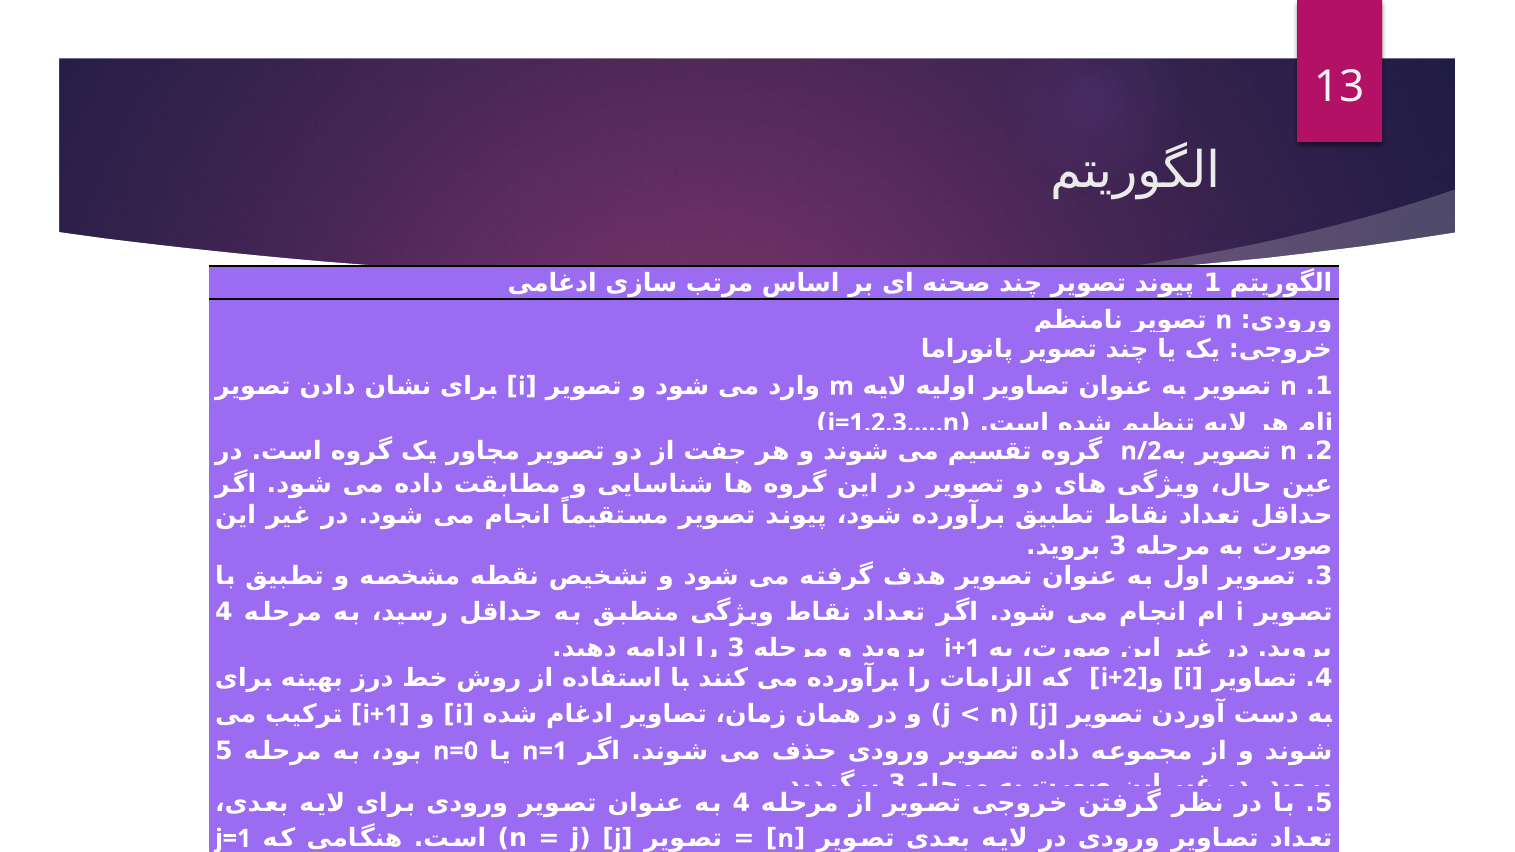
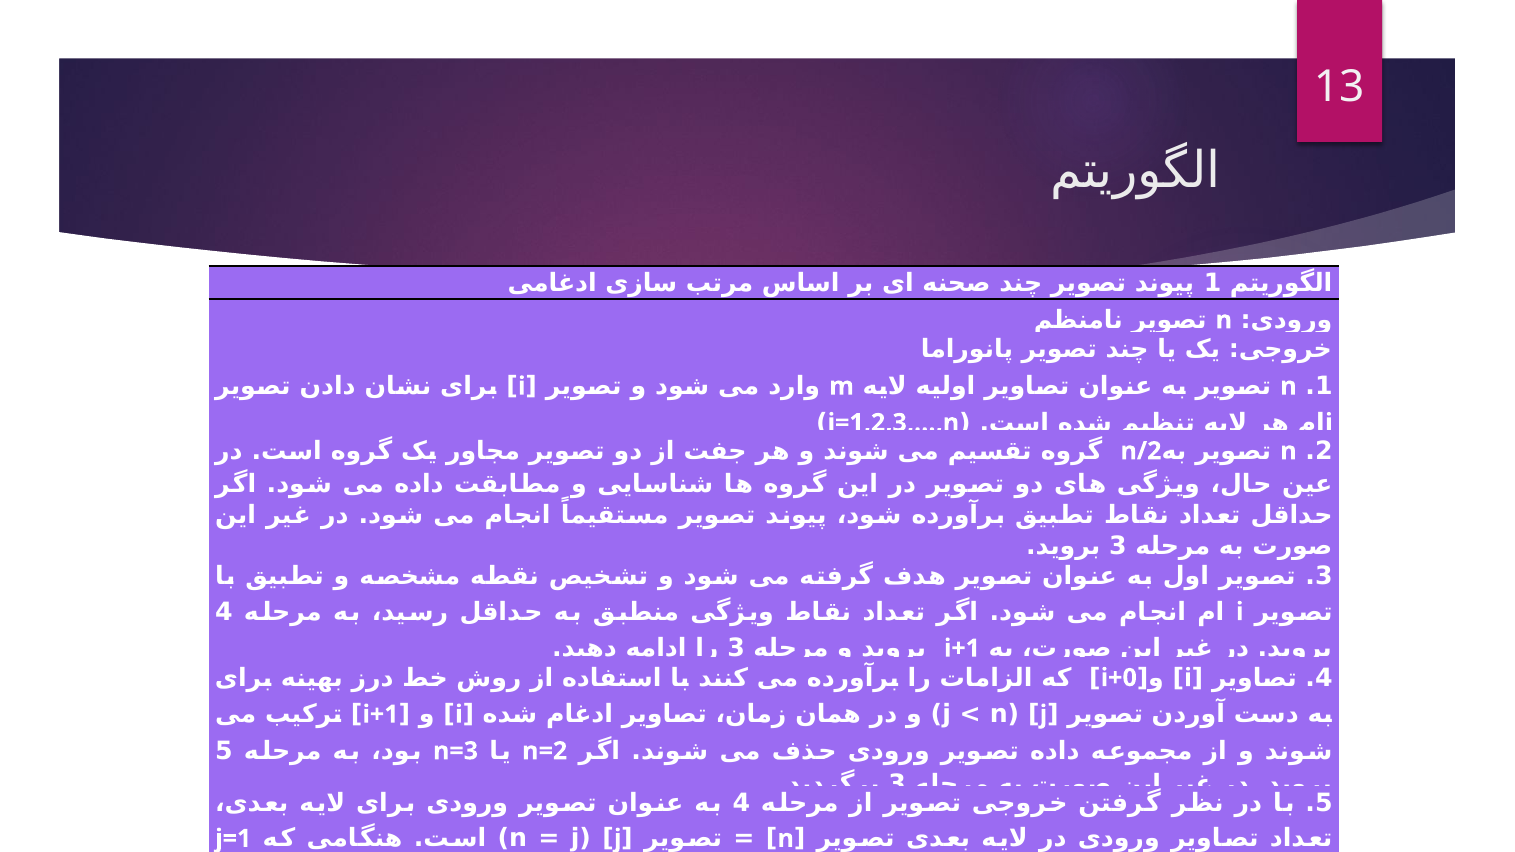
i+2: i+2 -> i+0 (1119, 678)
n=0: n=0 -> n=3 (456, 751)
n=1: n=1 -> n=2 (545, 751)
